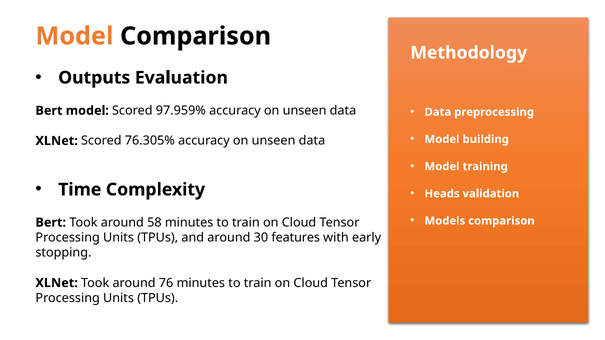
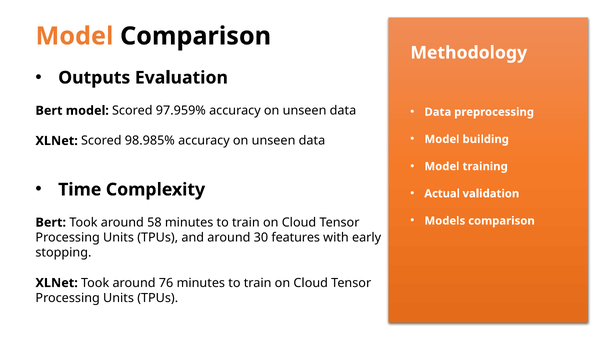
76.305%: 76.305% -> 98.985% (150, 141)
Heads: Heads -> Actual (442, 194)
